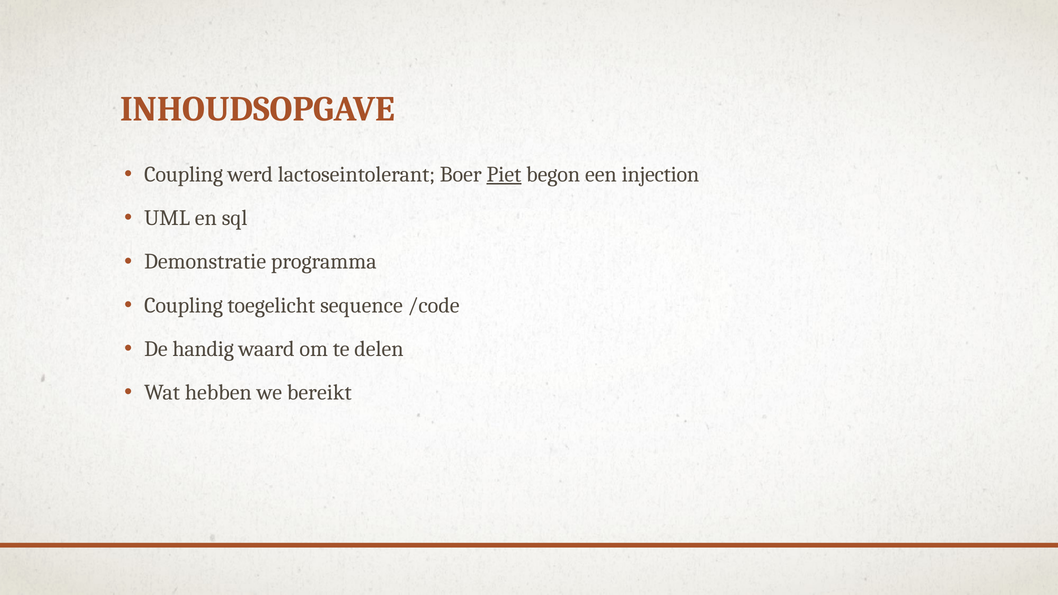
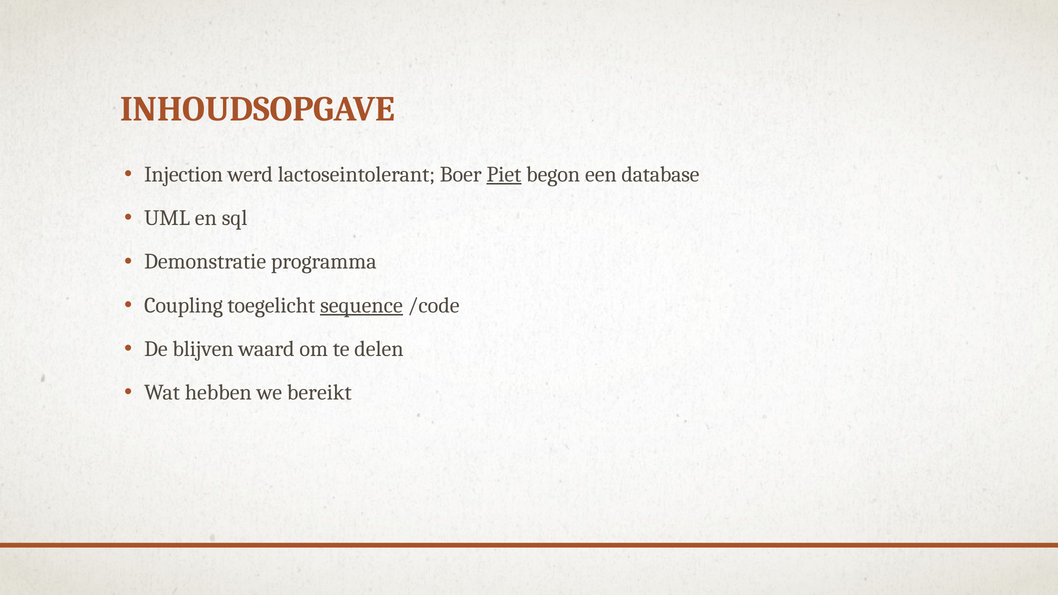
Coupling: Coupling -> Injection (184, 174)
injection: injection -> database (660, 174)
sequence underline: none -> present (361, 305)
handig: handig -> blijven (203, 349)
